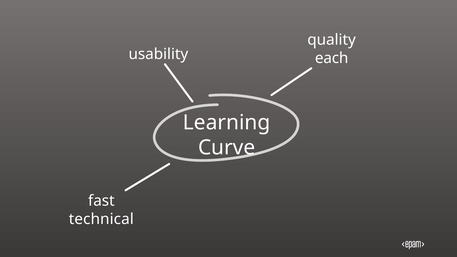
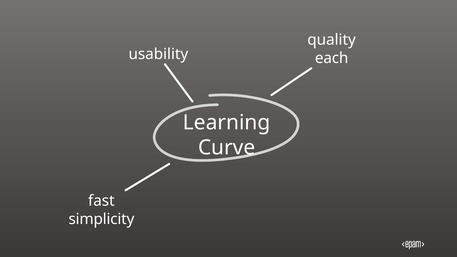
technical: technical -> simplicity (101, 219)
